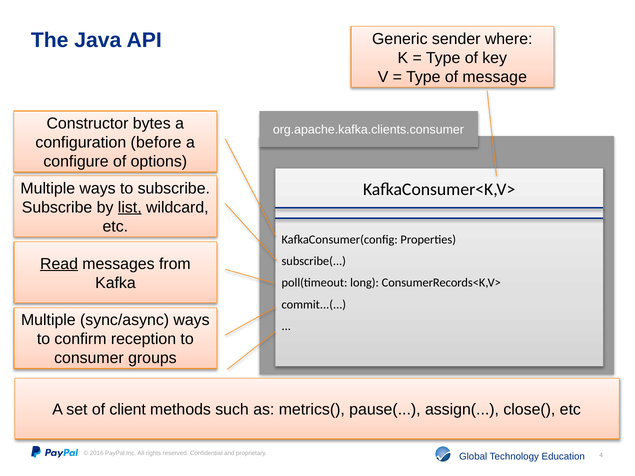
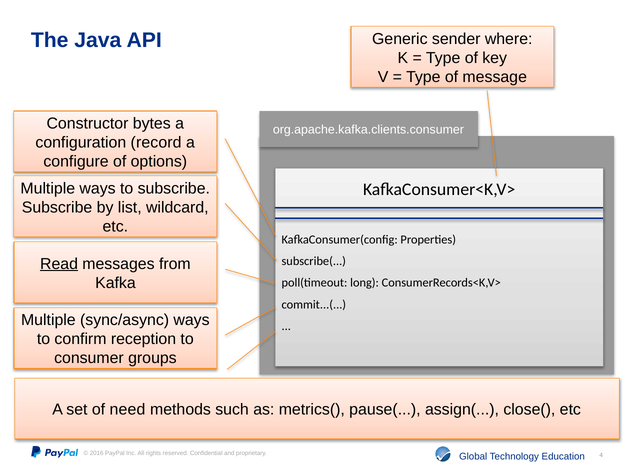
before: before -> record (156, 143)
list underline: present -> none (130, 207)
client: client -> need (127, 410)
